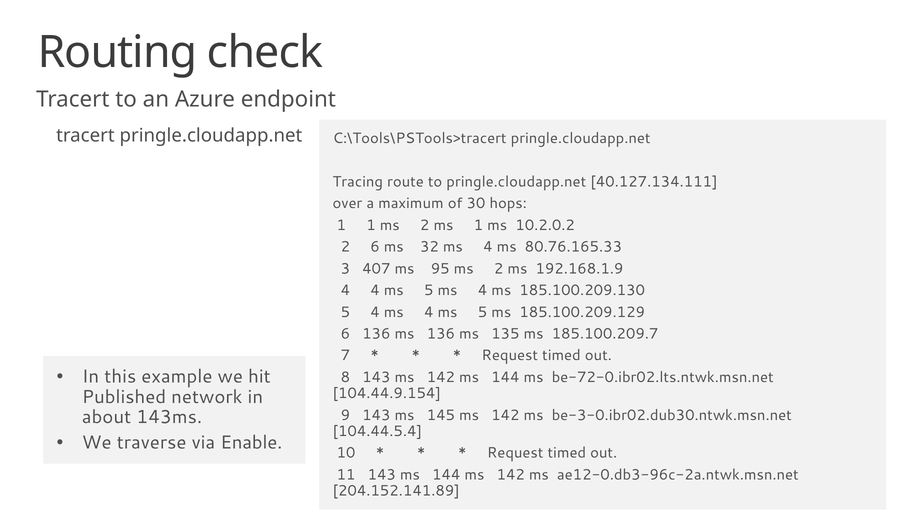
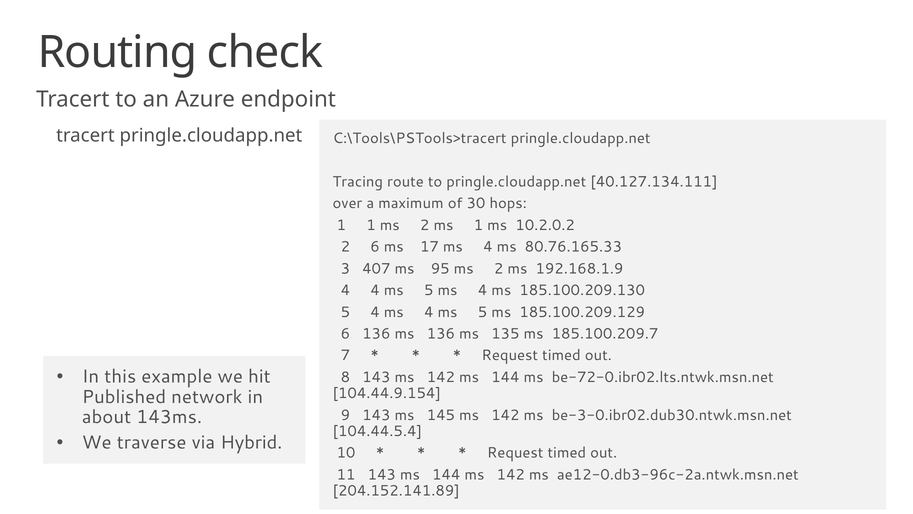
32: 32 -> 17 (429, 247)
Enable: Enable -> Hybrid (251, 442)
